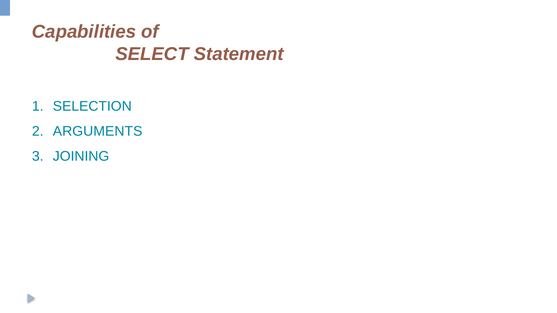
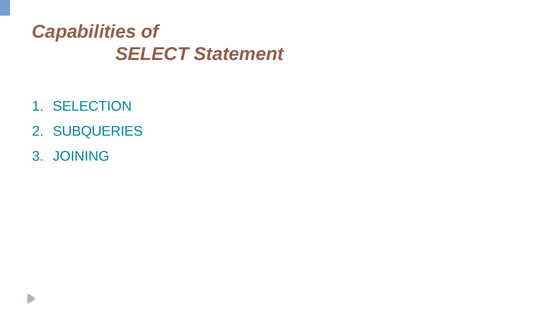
ARGUMENTS: ARGUMENTS -> SUBQUERIES (98, 131)
